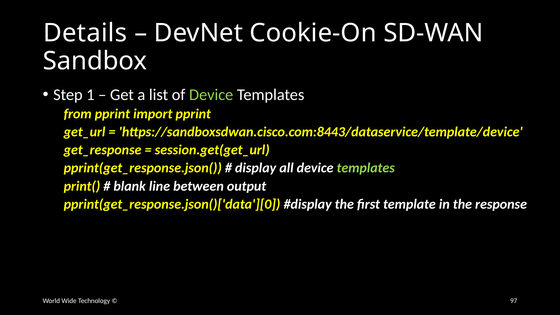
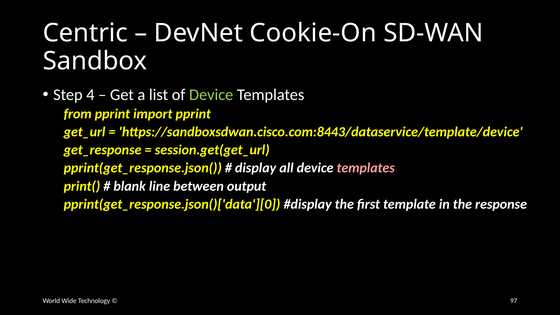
Details: Details -> Centric (85, 33)
1: 1 -> 4 (90, 95)
templates colour: light green -> pink (366, 168)
